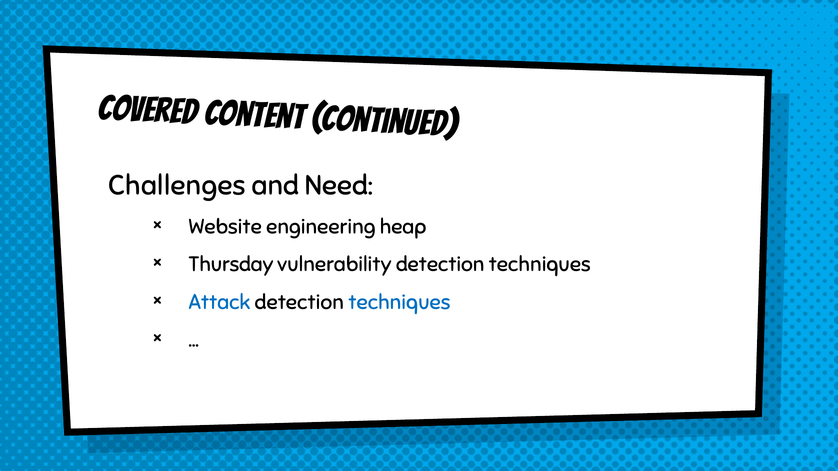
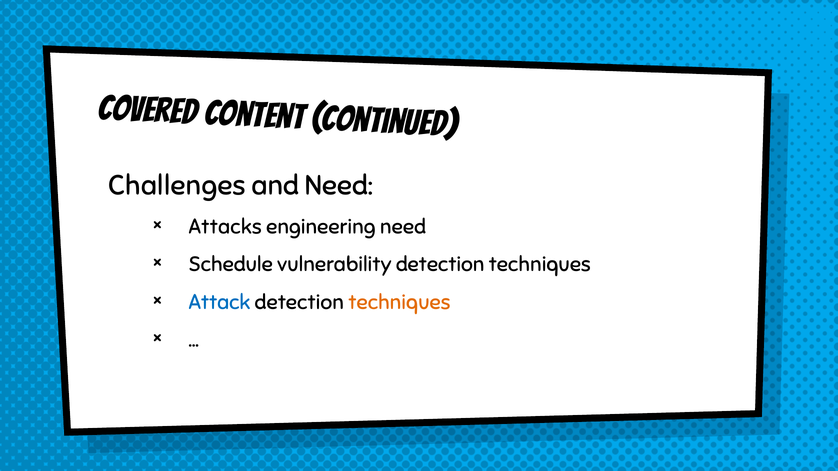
Website: Website -> Attacks (225, 227)
engineering heap: heap -> need (403, 227)
Thursday: Thursday -> Schedule (231, 265)
techniques colour: blue -> orange (399, 302)
